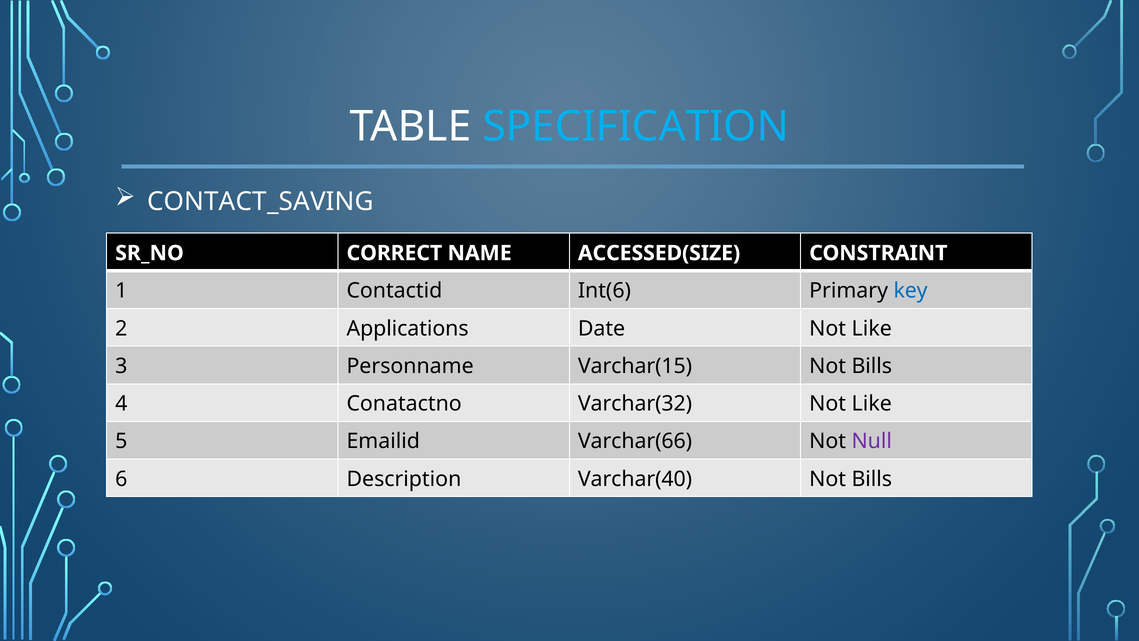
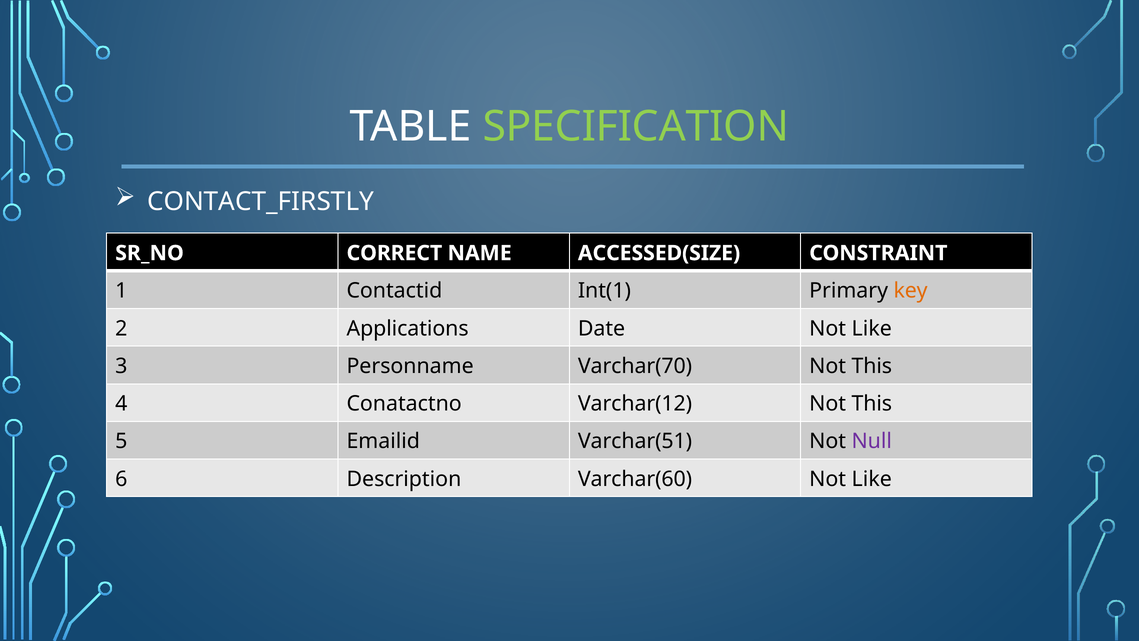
SPECIFICATION colour: light blue -> light green (636, 127)
CONTACT_SAVING: CONTACT_SAVING -> CONTACT_FIRSTLY (261, 202)
Int(6: Int(6 -> Int(1 (604, 291)
key colour: blue -> orange (911, 291)
Varchar(15: Varchar(15 -> Varchar(70 (635, 366)
Bills: Bills -> This (872, 366)
Varchar(32: Varchar(32 -> Varchar(12 (635, 404)
Like: Like -> This (872, 404)
Varchar(66: Varchar(66 -> Varchar(51 (635, 441)
Varchar(40: Varchar(40 -> Varchar(60 (635, 479)
Bills: Bills -> Like (872, 479)
